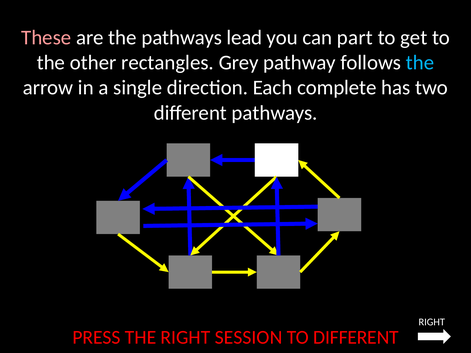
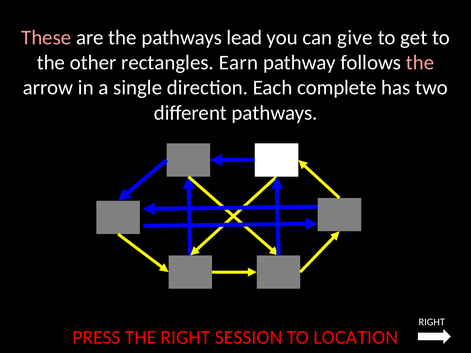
part: part -> give (355, 37)
Grey: Grey -> Earn (238, 63)
the colour: light blue -> pink (420, 63)
TO DIFFERENT: DIFFERENT -> LOCATION (356, 338)
